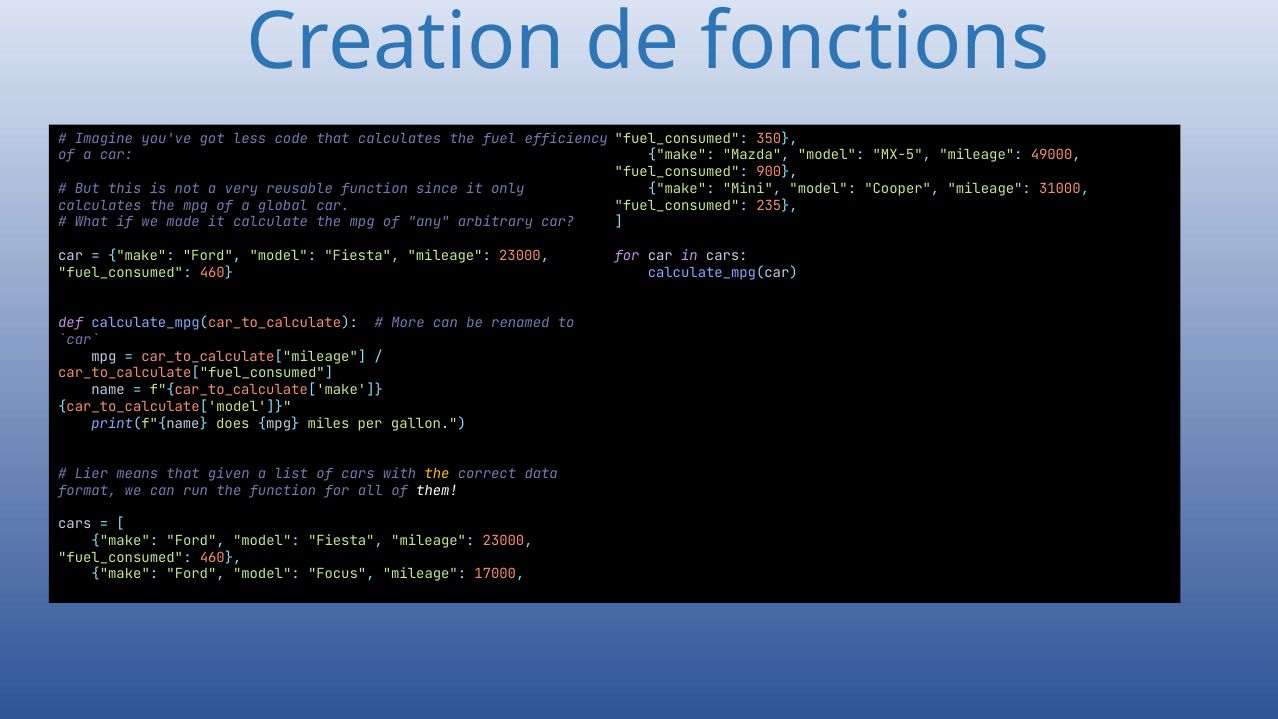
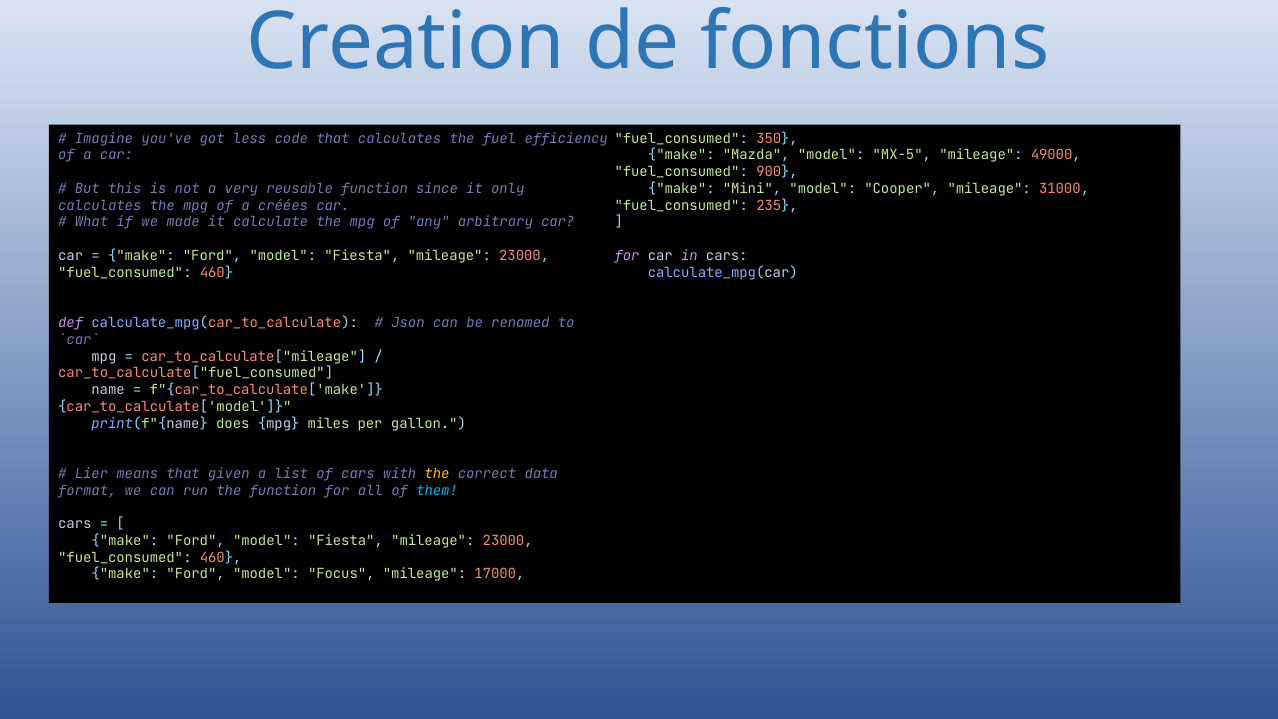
global: global -> créées (283, 206)
More: More -> Json (408, 323)
them colour: white -> light blue (437, 490)
